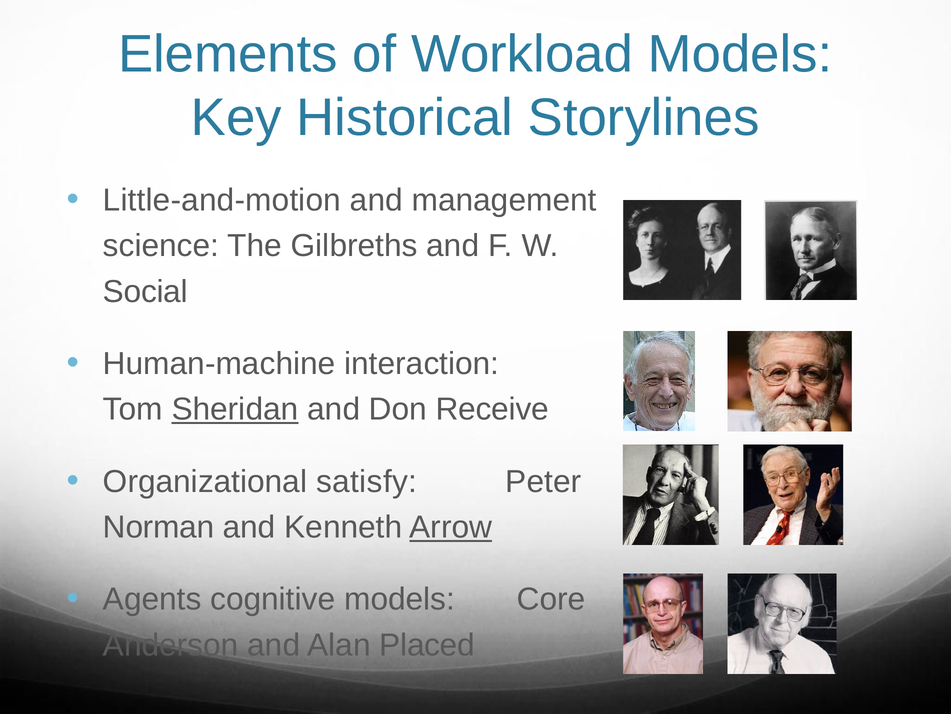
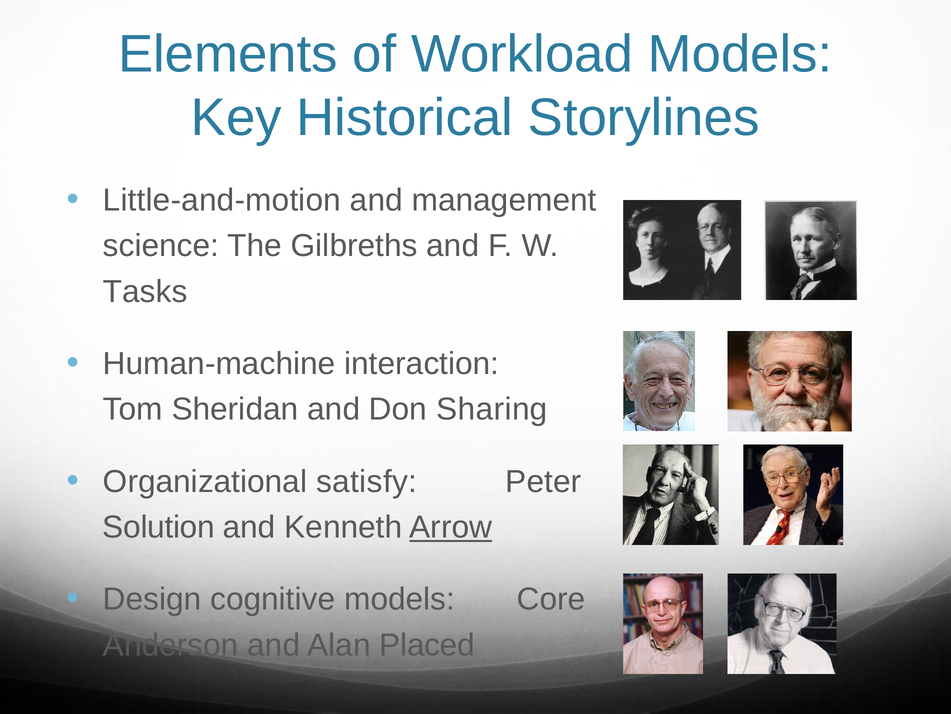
Social: Social -> Tasks (145, 291)
Sheridan underline: present -> none (235, 409)
Receive: Receive -> Sharing (492, 409)
Norman: Norman -> Solution (159, 527)
Agents: Agents -> Design (152, 599)
